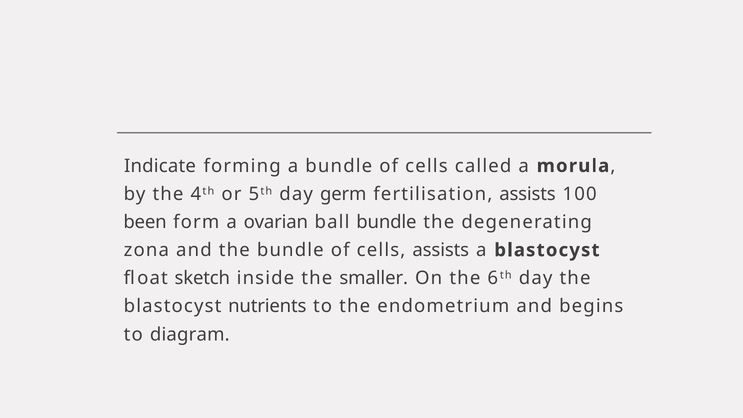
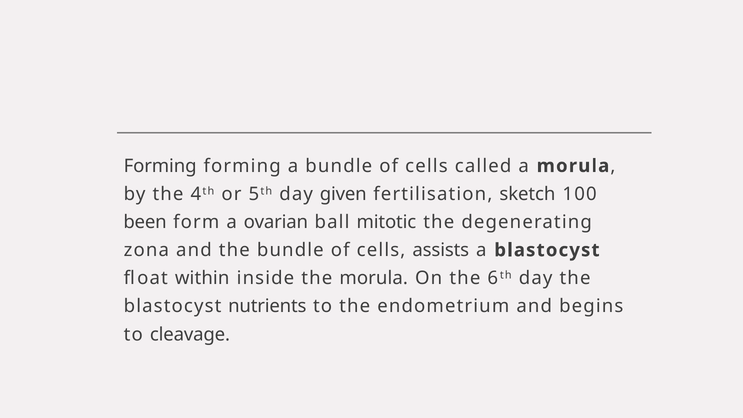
Indicate: Indicate -> Forming (160, 166)
germ: germ -> given (343, 194)
fertilisation assists: assists -> sketch (527, 194)
ball bundle: bundle -> mitotic (386, 222)
sketch: sketch -> within (202, 278)
the smaller: smaller -> morula (374, 278)
diagram: diagram -> cleavage (190, 334)
